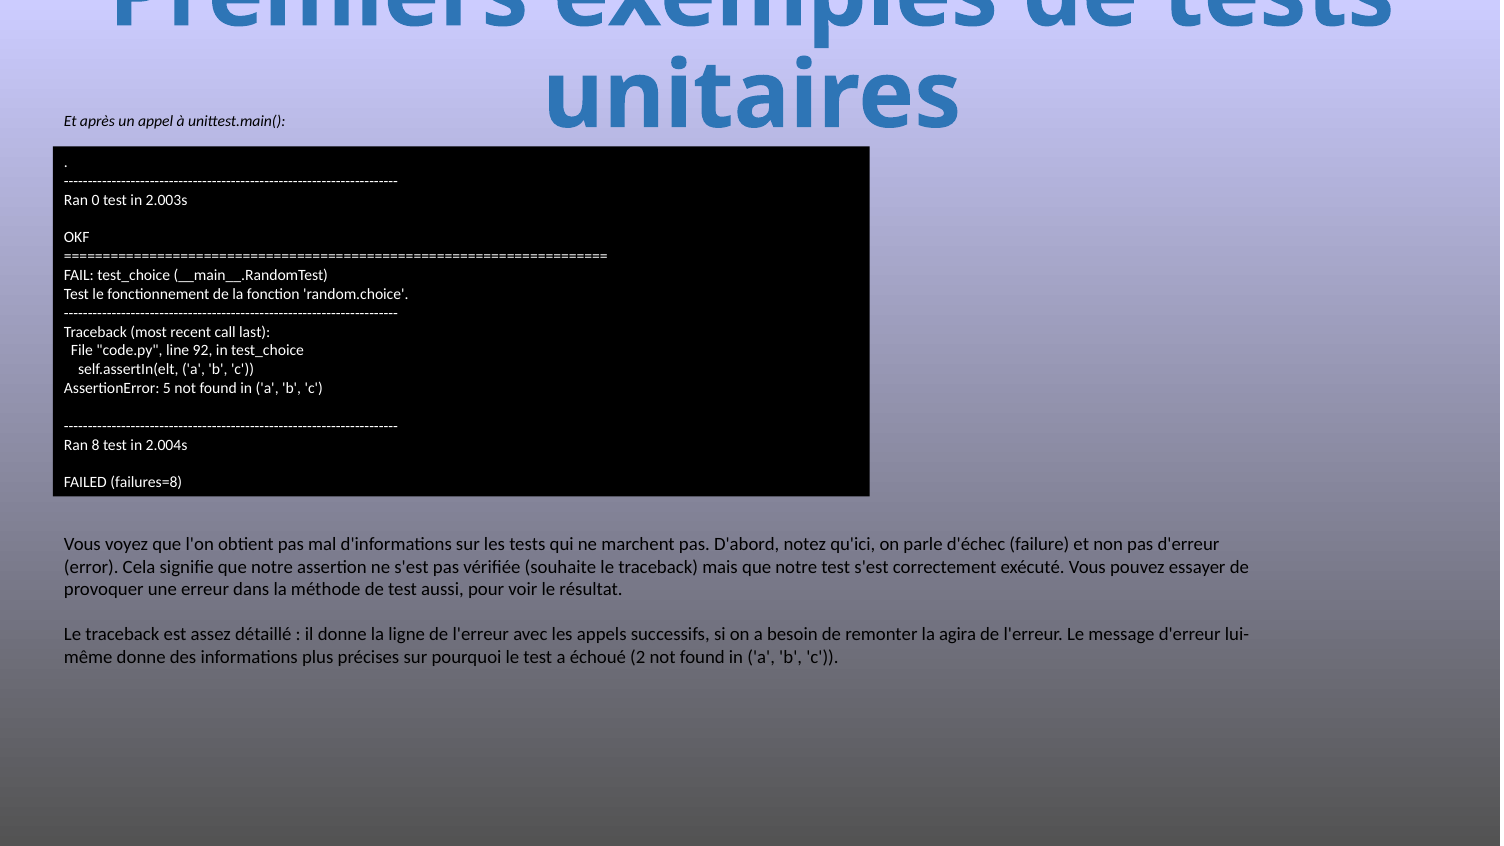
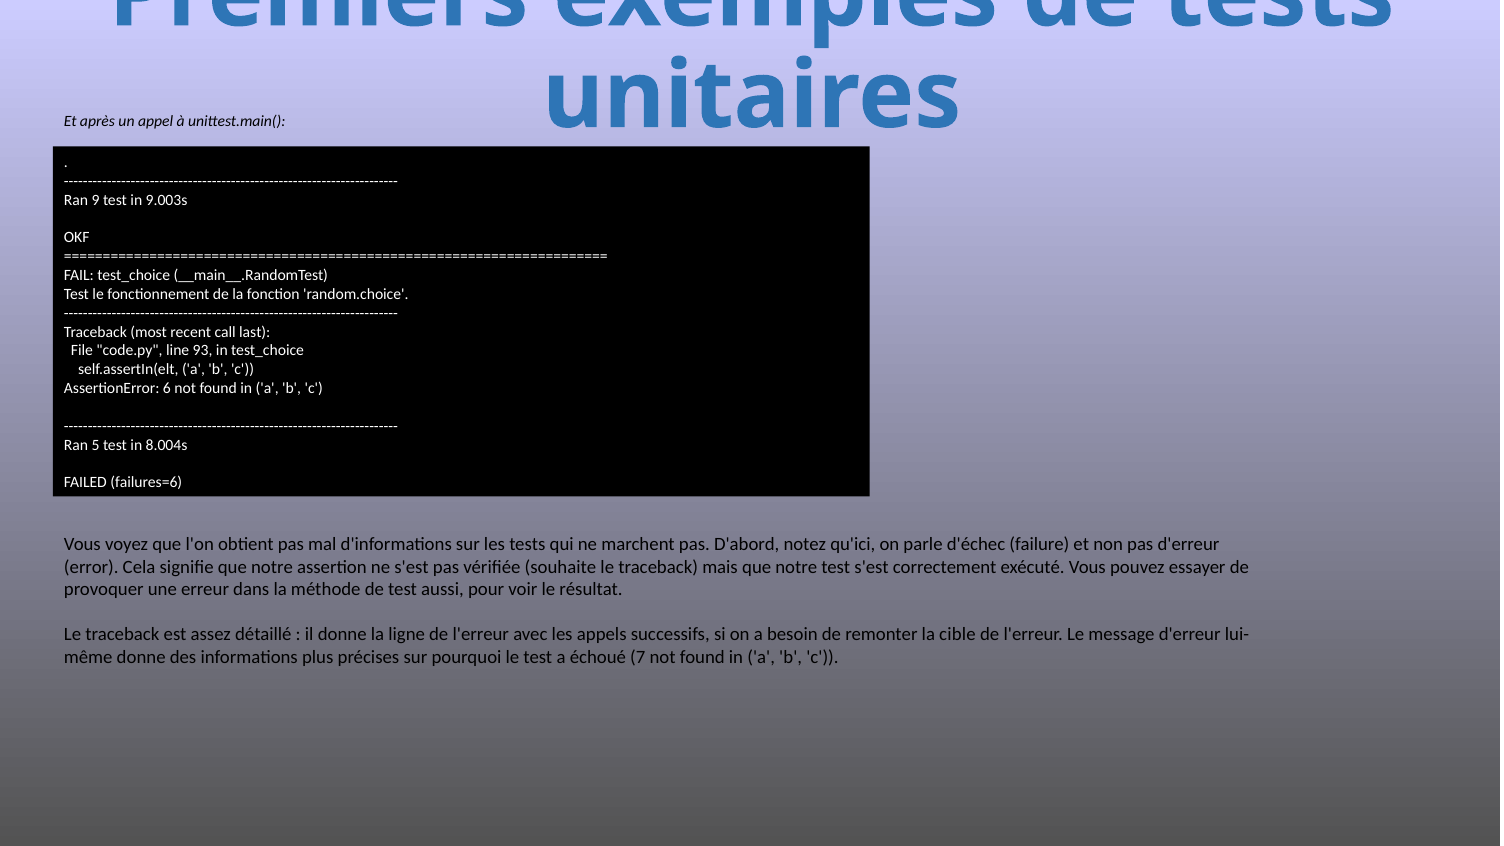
0: 0 -> 9 (96, 200)
2.003s: 2.003s -> 9.003s (167, 200)
92: 92 -> 93 (203, 351)
5: 5 -> 6 (167, 388)
8: 8 -> 5 (96, 445)
2.004s: 2.004s -> 8.004s (167, 445)
failures=8: failures=8 -> failures=6 (146, 482)
agira: agira -> cible (957, 635)
2: 2 -> 7 (638, 657)
